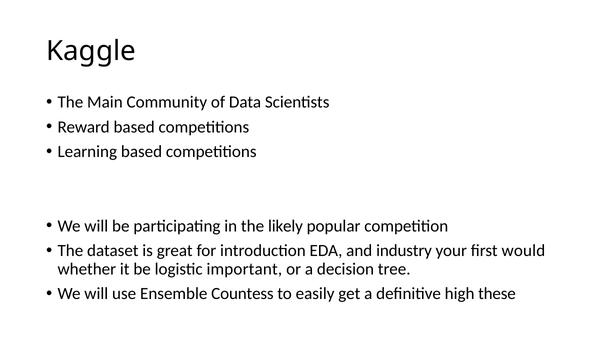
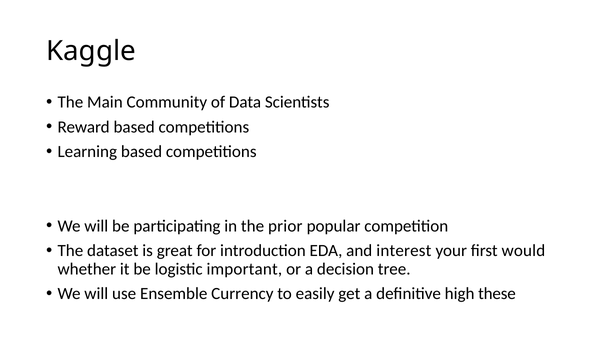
likely: likely -> prior (285, 226)
industry: industry -> interest (404, 251)
Countess: Countess -> Currency (242, 294)
